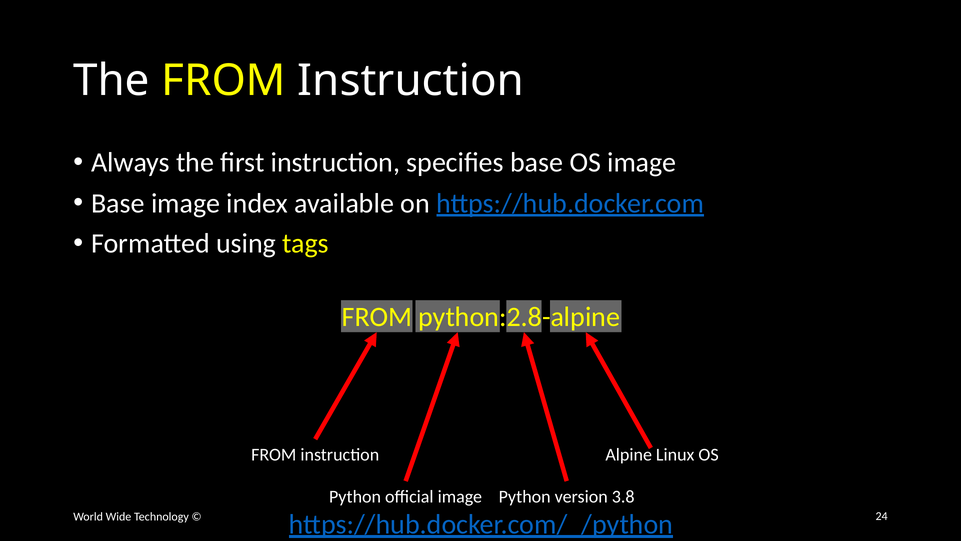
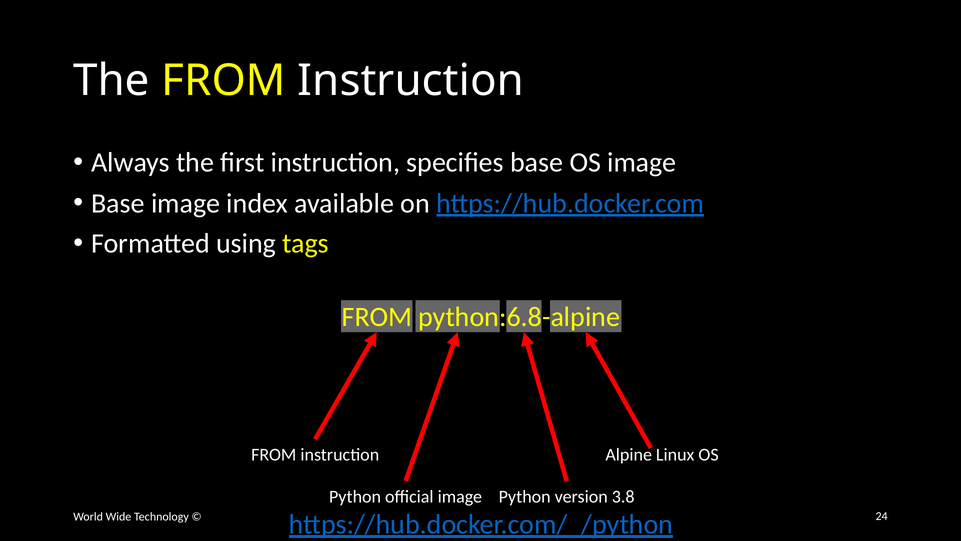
python:2.8-alpine: python:2.8-alpine -> python:6.8-alpine (519, 317)
